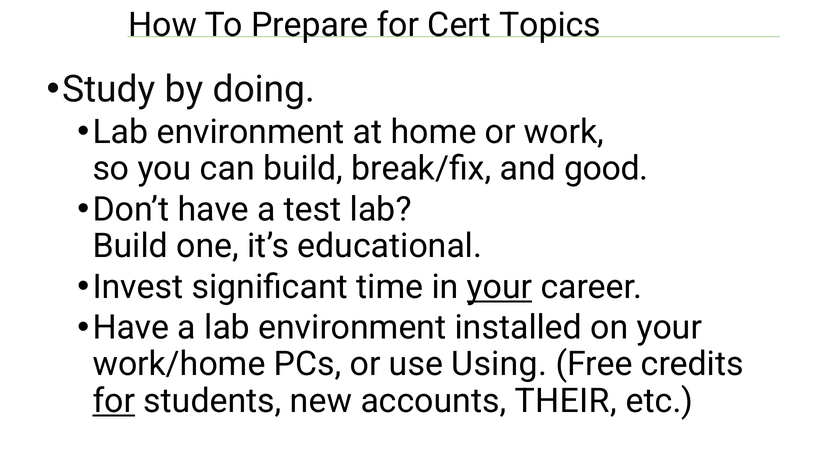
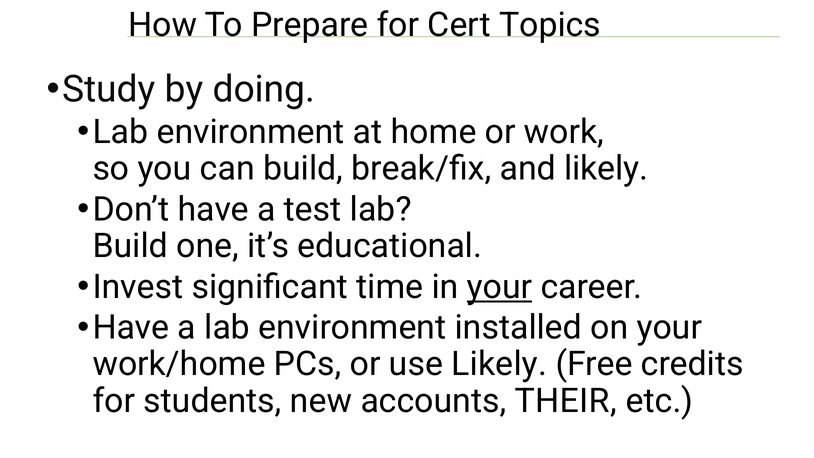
and good: good -> likely (606, 168)
use Using: Using -> Likely (499, 364)
for underline: present -> none (114, 401)
